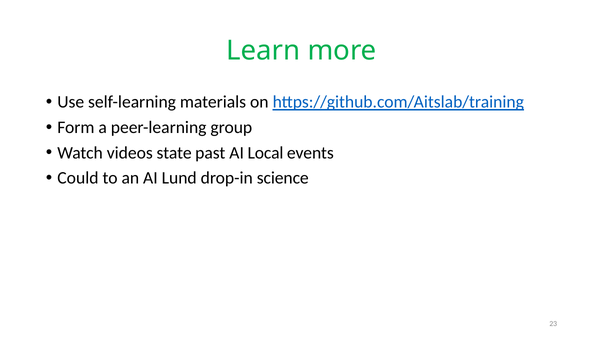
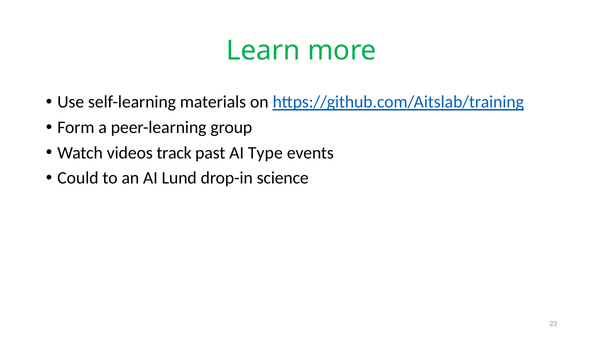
state: state -> track (174, 153)
Local: Local -> Type (265, 153)
